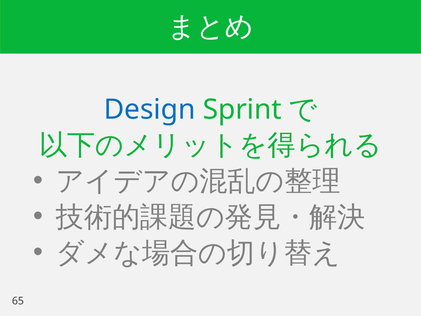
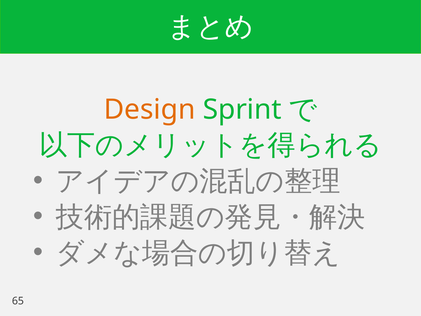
Design colour: blue -> orange (150, 109)
